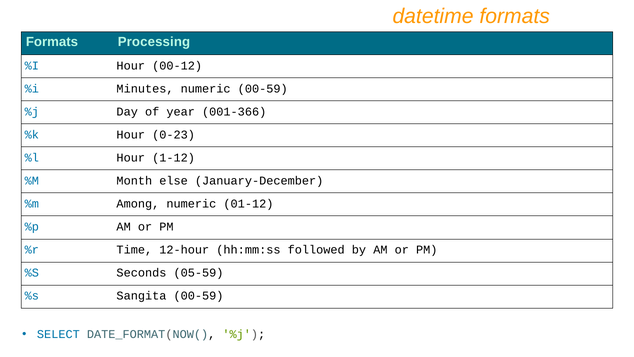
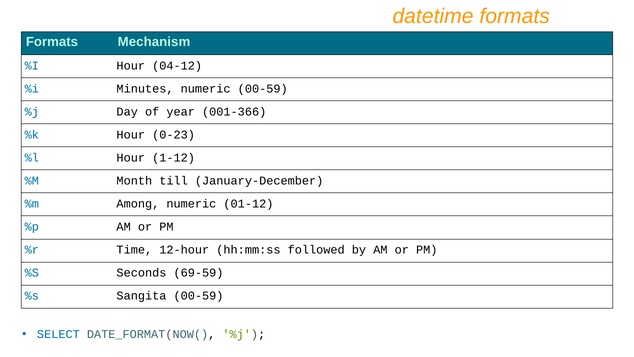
Processing: Processing -> Mechanism (154, 42)
00-12: 00-12 -> 04-12 (177, 66)
else: else -> till (174, 180)
05-59: 05-59 -> 69-59 (199, 272)
